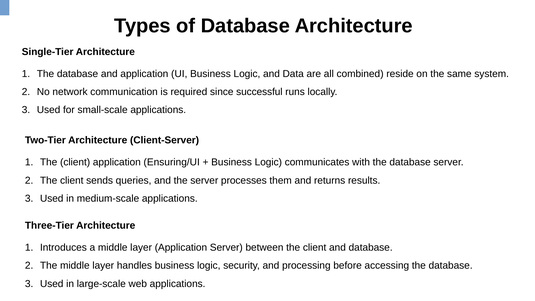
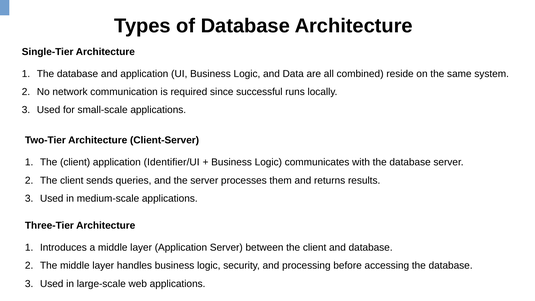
Ensuring/UI: Ensuring/UI -> Identifier/UI (172, 162)
